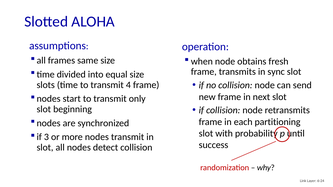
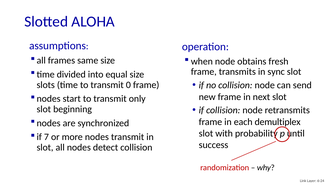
4: 4 -> 0 (128, 85)
partitioning: partitioning -> demultiplex (278, 122)
3: 3 -> 7 (46, 137)
